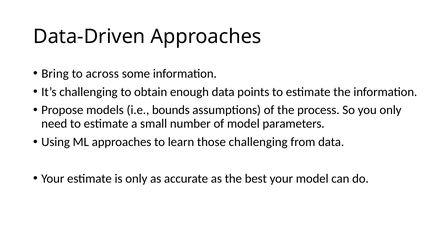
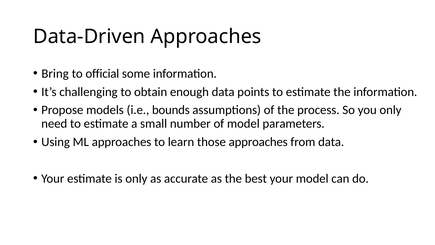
across: across -> official (102, 74)
those challenging: challenging -> approaches (258, 142)
